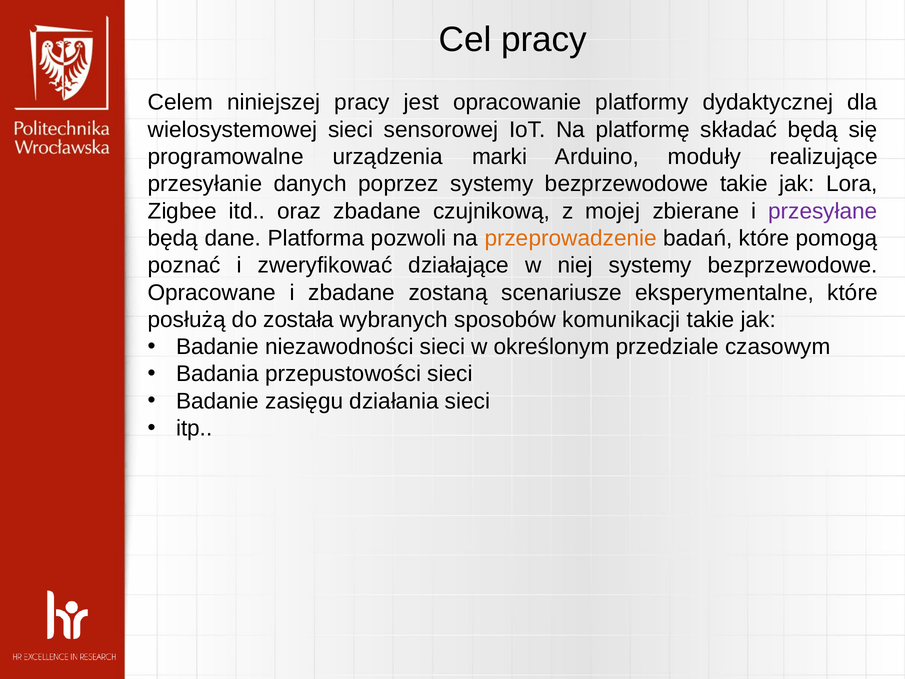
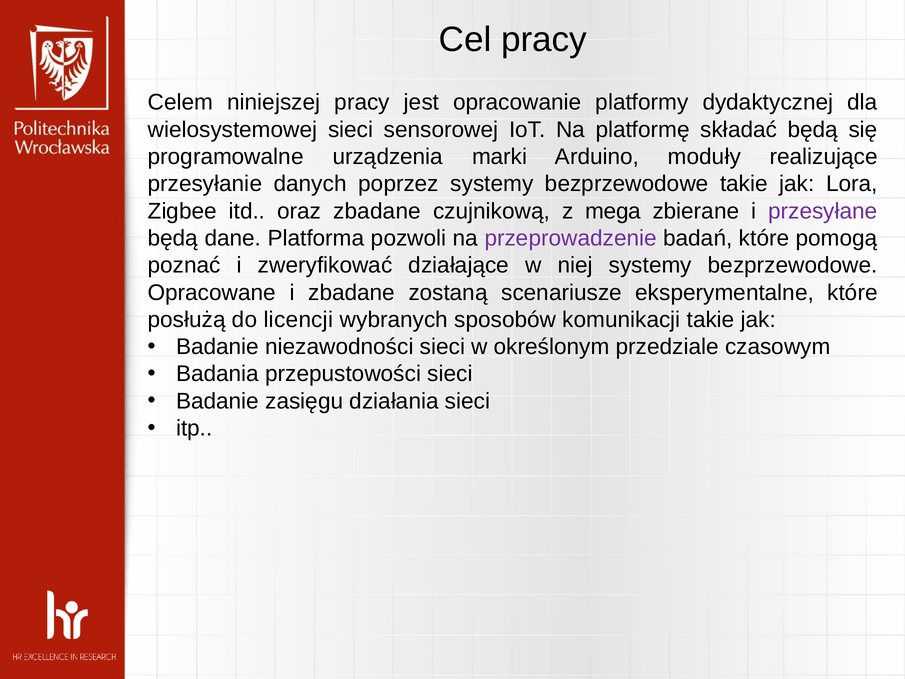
mojej: mojej -> mega (613, 211)
przeprowadzenie colour: orange -> purple (571, 238)
została: została -> licencji (298, 320)
